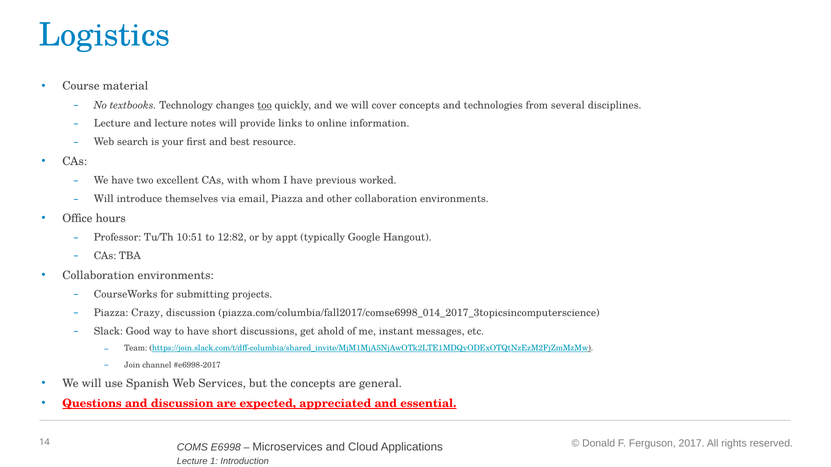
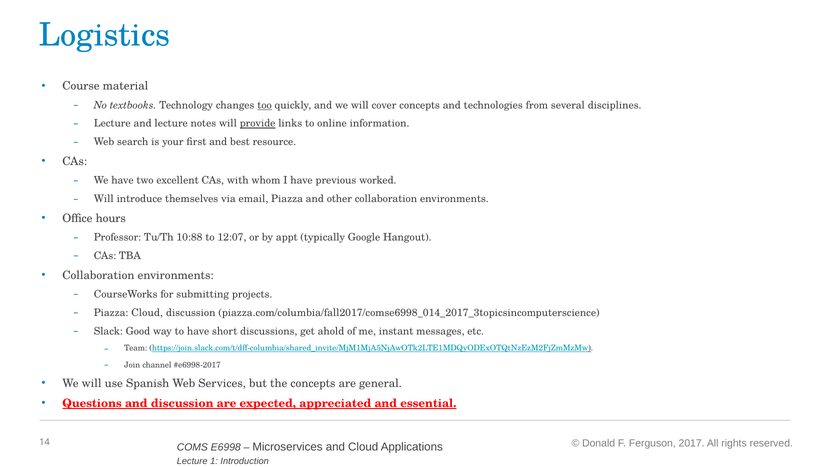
provide underline: none -> present (258, 124)
10:51: 10:51 -> 10:88 (189, 238)
12:82: 12:82 -> 12:07 (232, 238)
Piazza Crazy: Crazy -> Cloud (147, 313)
